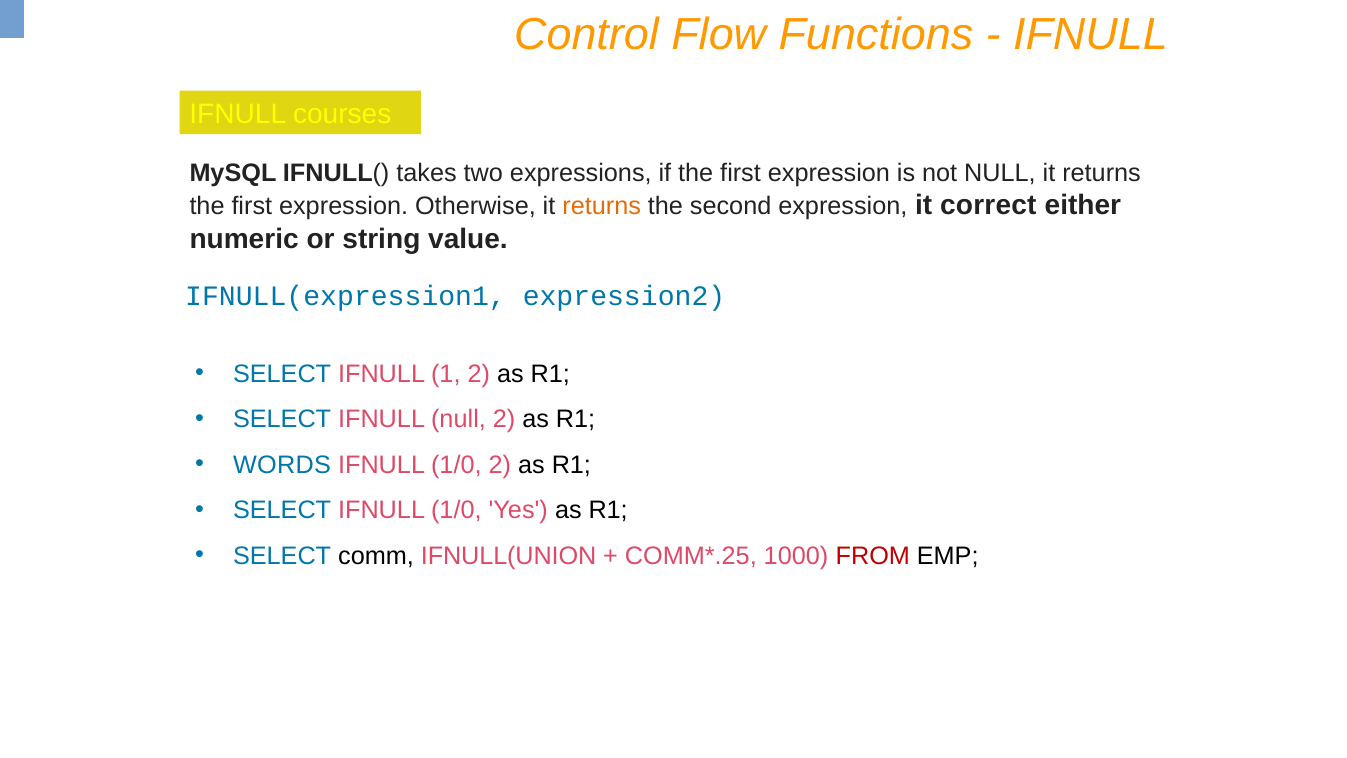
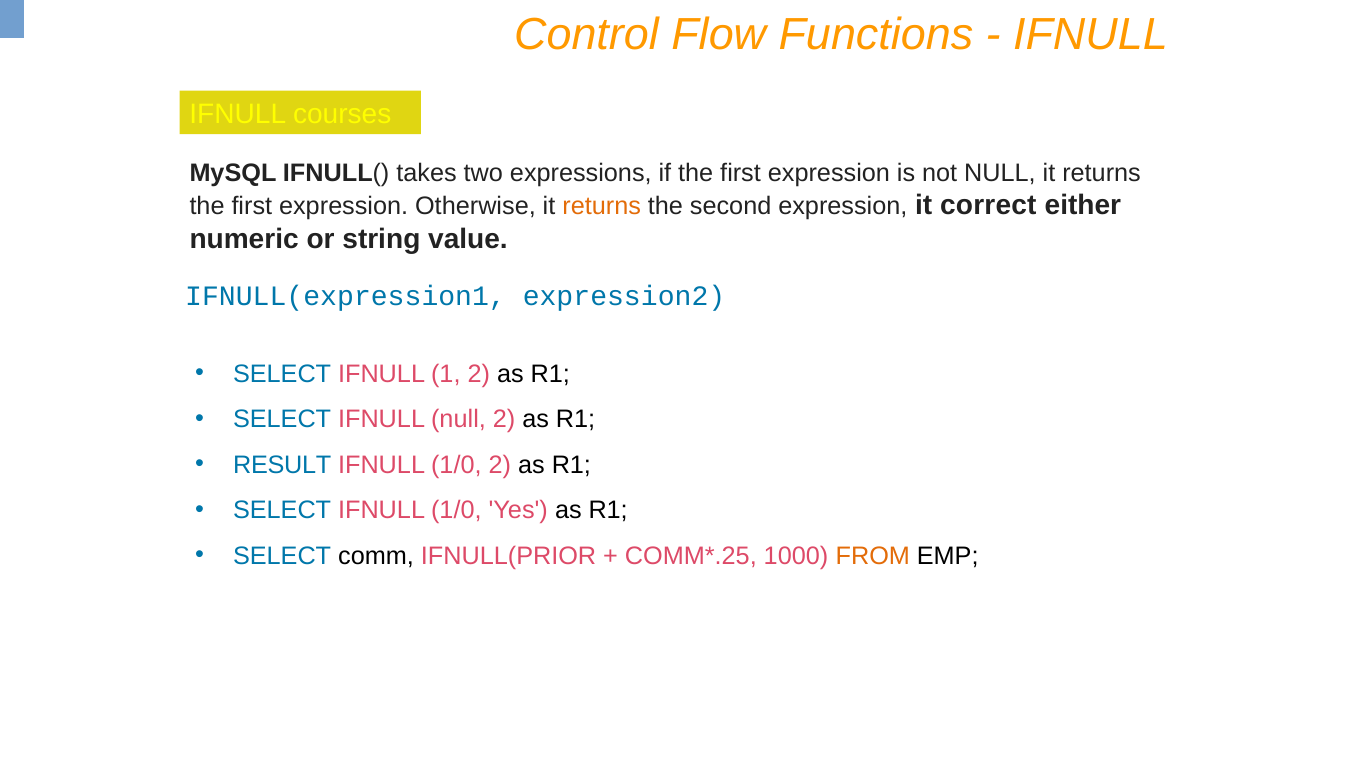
WORDS: WORDS -> RESULT (282, 465)
IFNULL(UNION: IFNULL(UNION -> IFNULL(PRIOR (509, 556)
FROM colour: red -> orange (873, 556)
